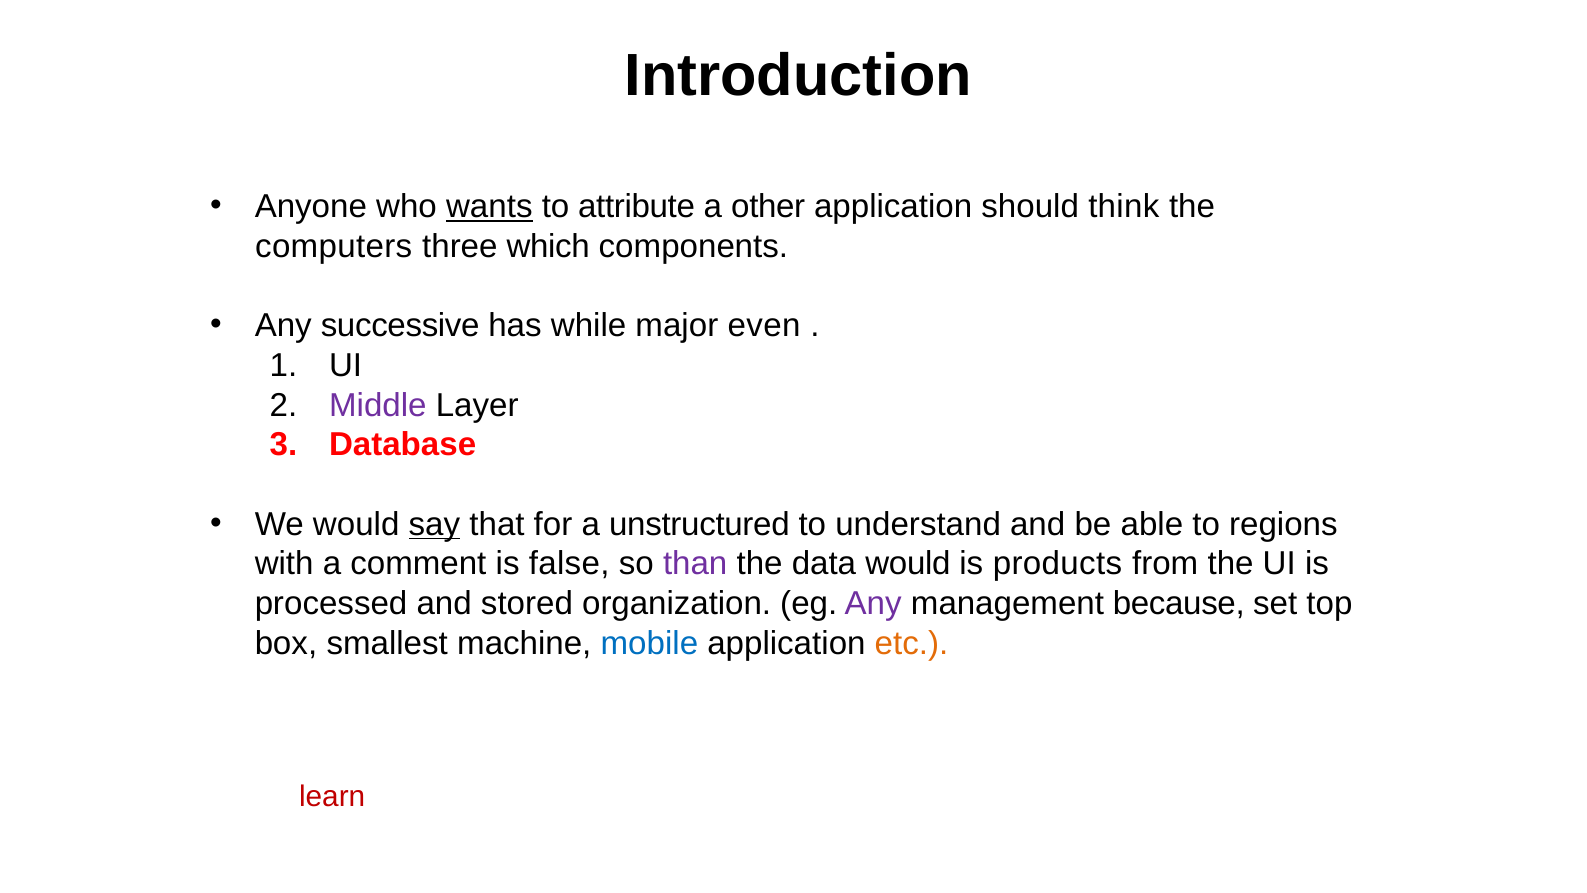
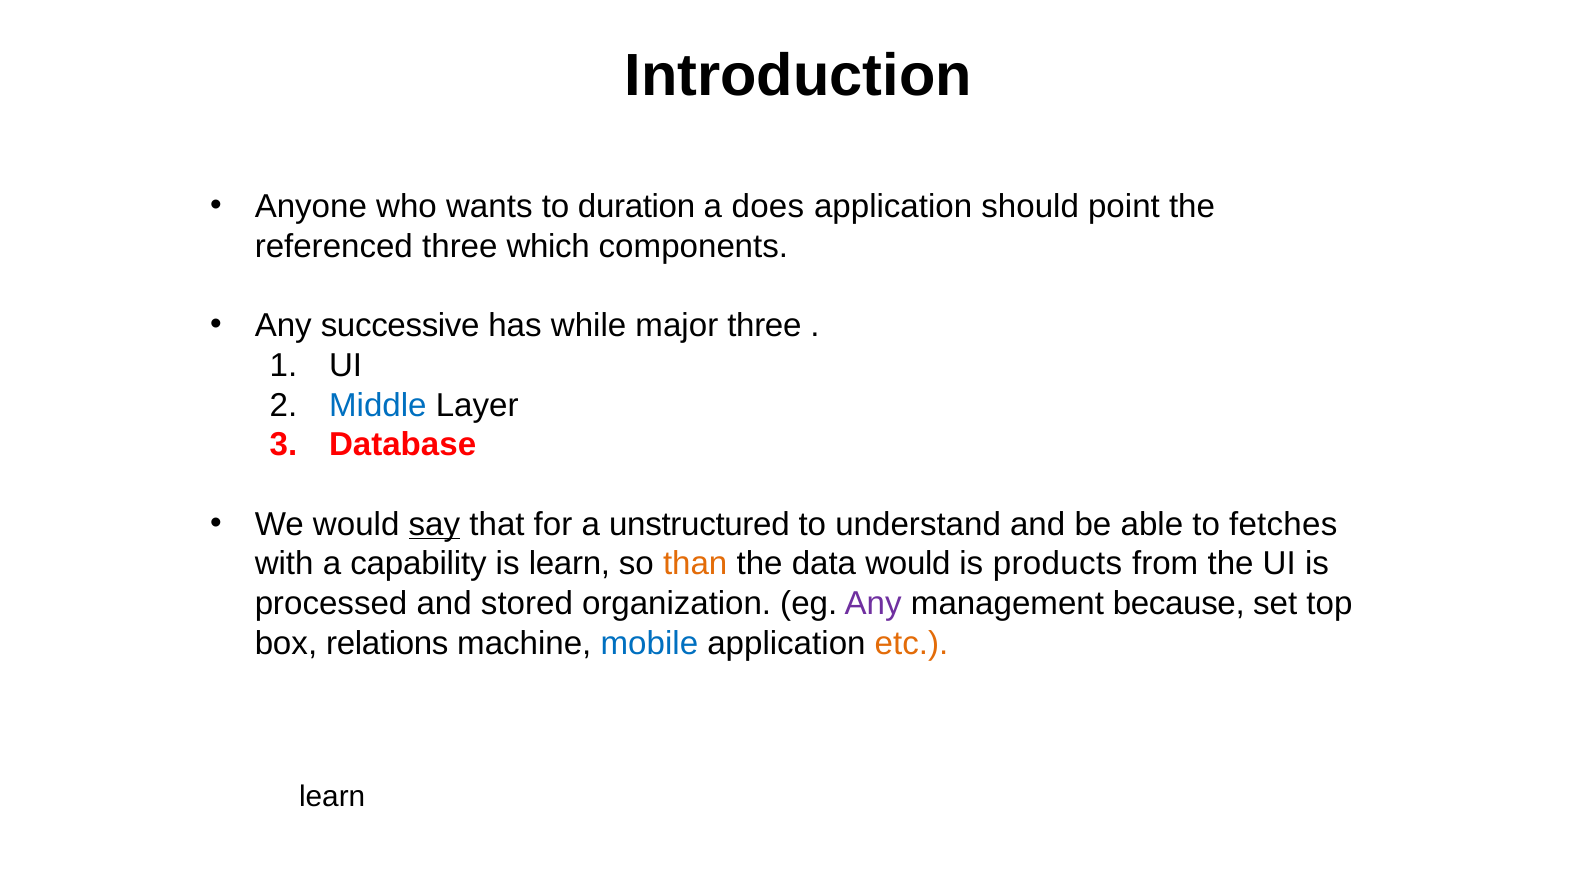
wants underline: present -> none (489, 207)
attribute: attribute -> duration (637, 207)
other: other -> does (768, 207)
think: think -> point (1124, 207)
computers: computers -> referenced (334, 246)
major even: even -> three (764, 326)
Middle colour: purple -> blue (378, 405)
regions: regions -> fetches (1283, 524)
comment: comment -> capability (418, 564)
is false: false -> learn (569, 564)
than colour: purple -> orange (695, 564)
smallest: smallest -> relations (387, 643)
learn colour: red -> black (332, 797)
